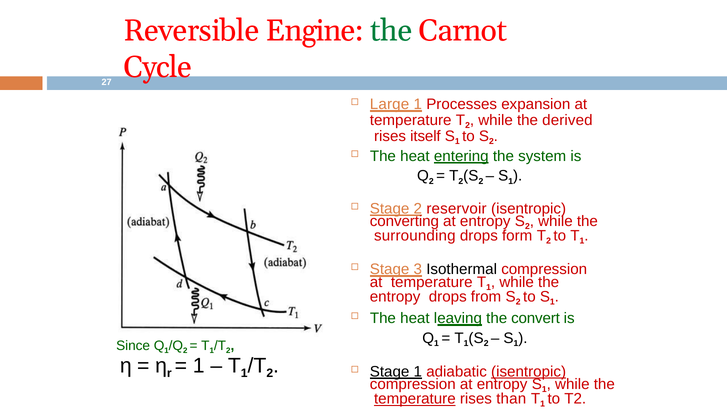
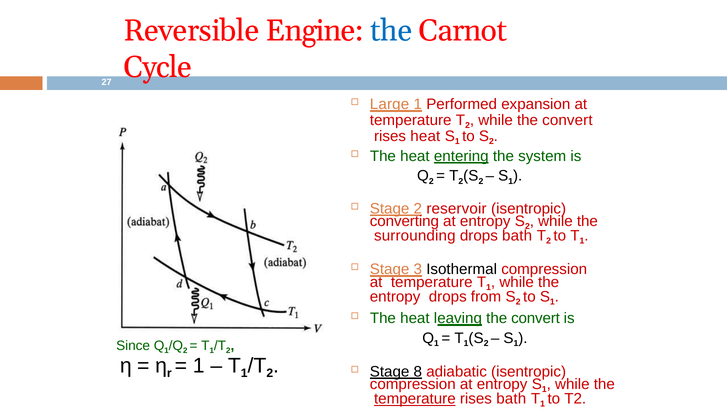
the colour: green -> blue (391, 31)
Processes: Processes -> Performed (462, 104)
while the derived: derived -> convert (567, 120)
rises itself: itself -> heat (425, 136)
drops form: form -> bath (517, 236)
Stage 1: 1 -> 8 (418, 371)
isentropic underline: present -> none (529, 371)
rises than: than -> bath (511, 399)
